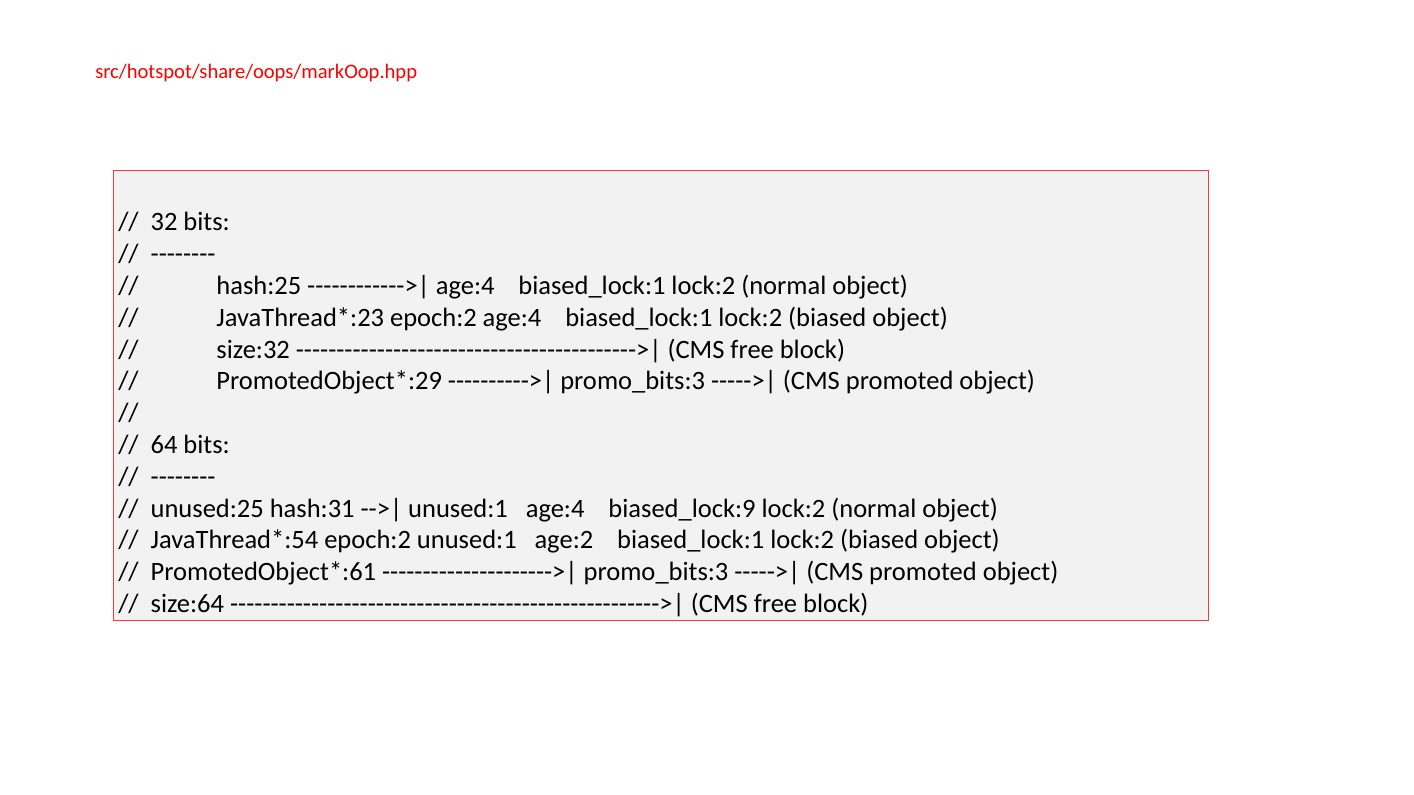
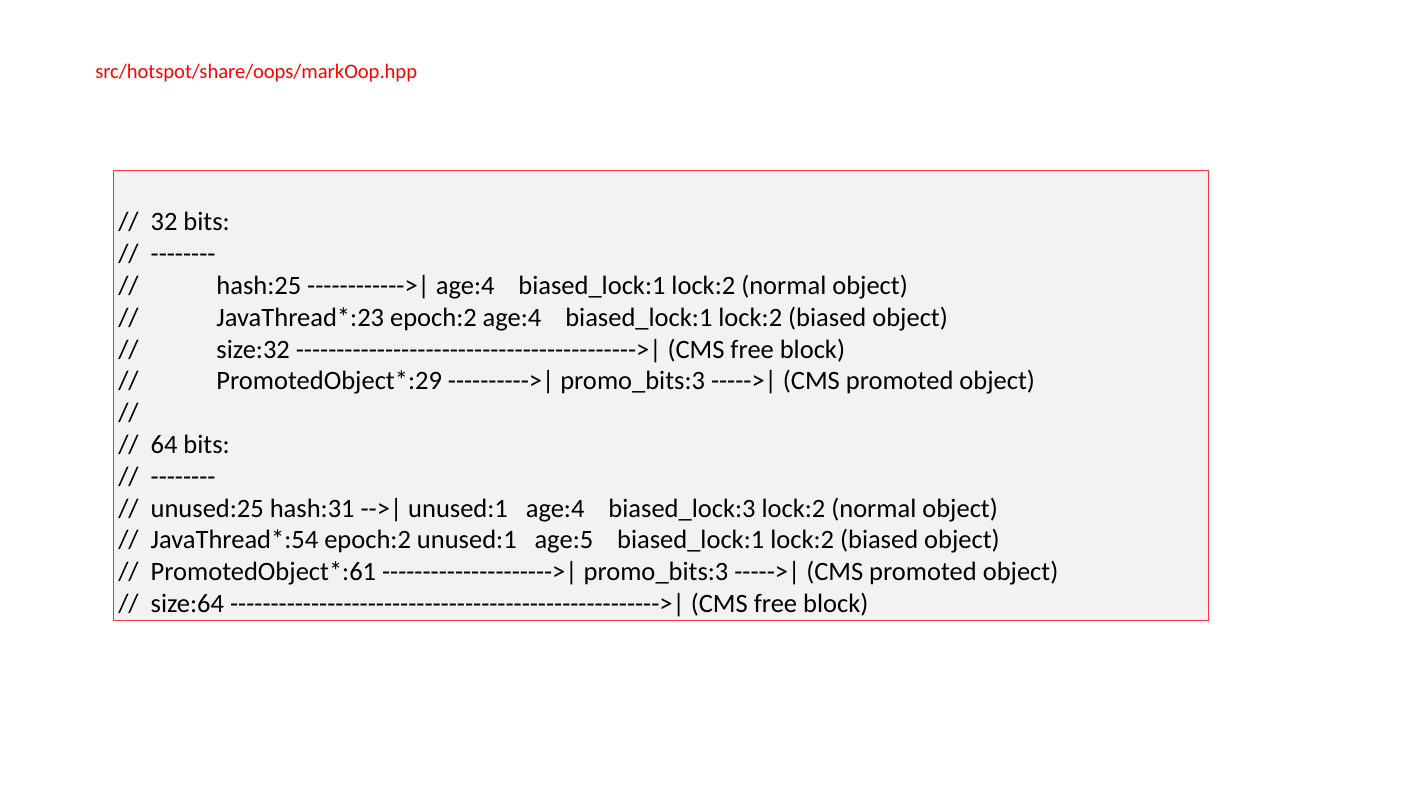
biased_lock:9: biased_lock:9 -> biased_lock:3 (682, 509)
age:2: age:2 -> age:5 (564, 540)
